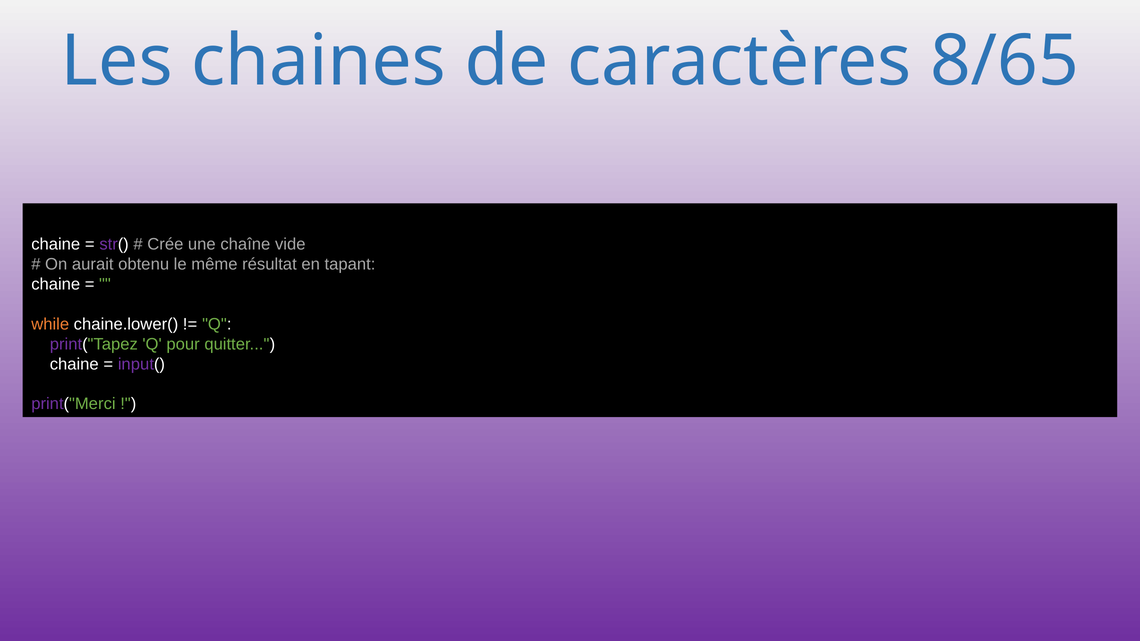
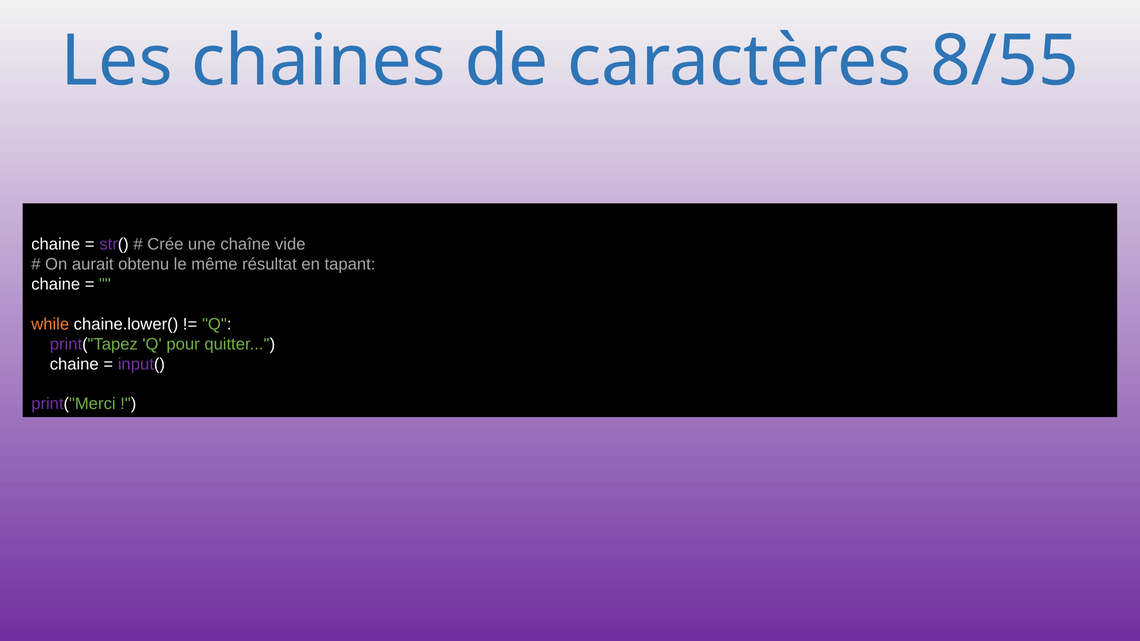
8/65: 8/65 -> 8/55 (1004, 62)
